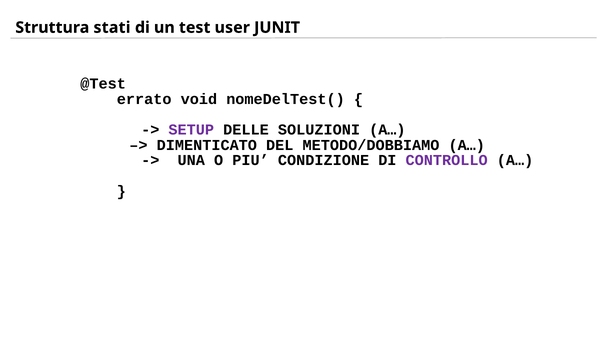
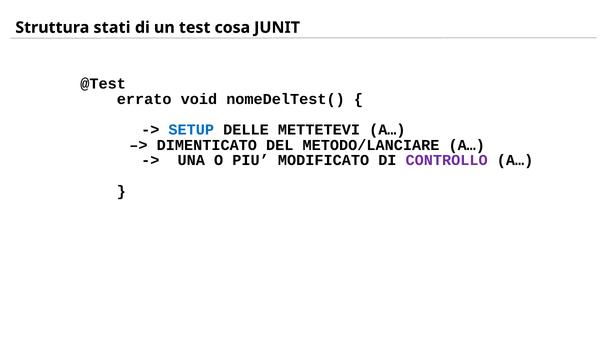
user: user -> cosa (232, 28)
SETUP colour: purple -> blue (191, 130)
SOLUZIONI: SOLUZIONI -> METTETEVI (319, 130)
METODO/DOBBIAMO: METODO/DOBBIAMO -> METODO/LANCIARE (371, 145)
CONDIZIONE: CONDIZIONE -> MODIFICATO (324, 160)
